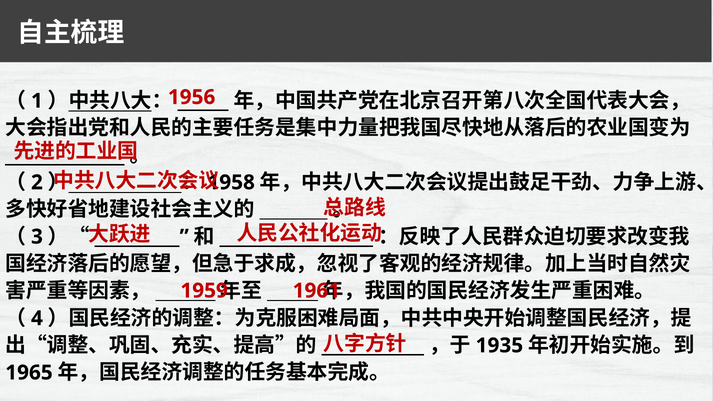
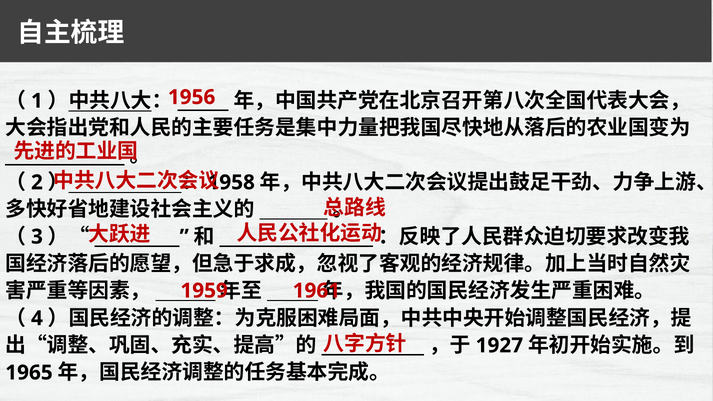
1935: 1935 -> 1927 (499, 345)
